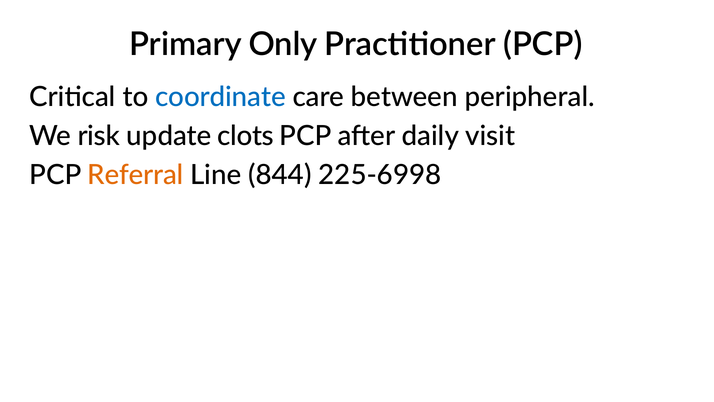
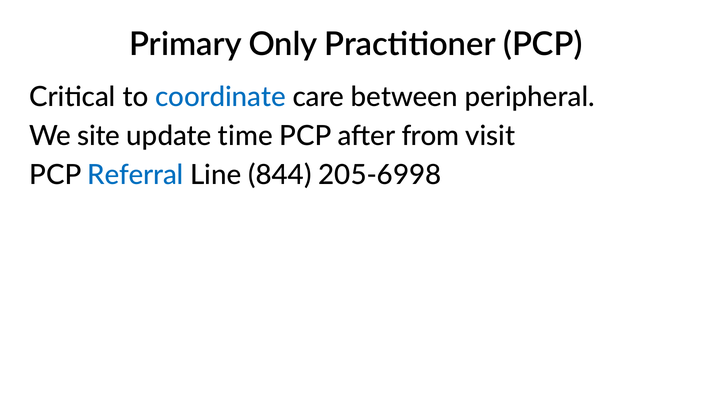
risk: risk -> site (99, 136)
clots: clots -> time (245, 136)
daily: daily -> from (430, 136)
Referral colour: orange -> blue (135, 175)
225-6998: 225-6998 -> 205-6998 (380, 175)
